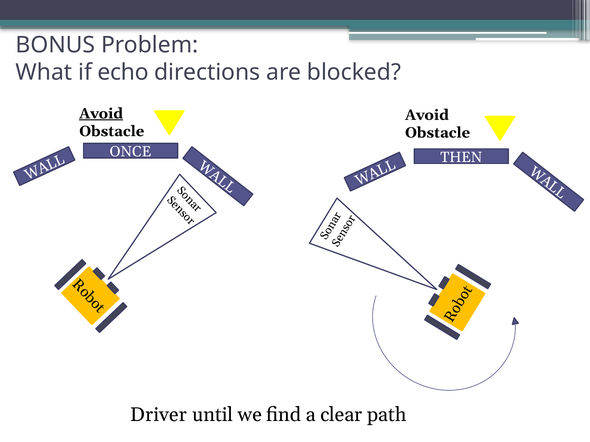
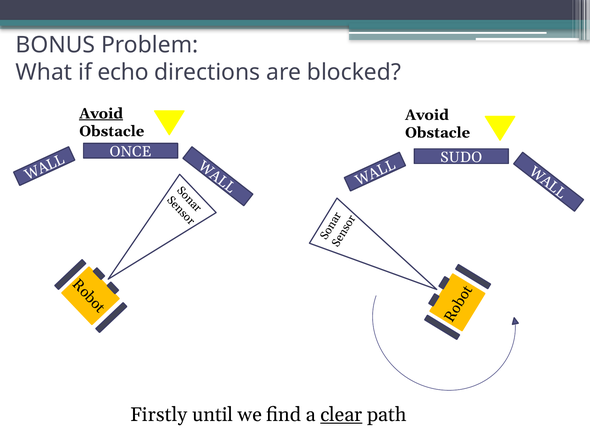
THEN: THEN -> SUDO (461, 157)
Driver: Driver -> Firstly (159, 415)
clear underline: none -> present (341, 415)
